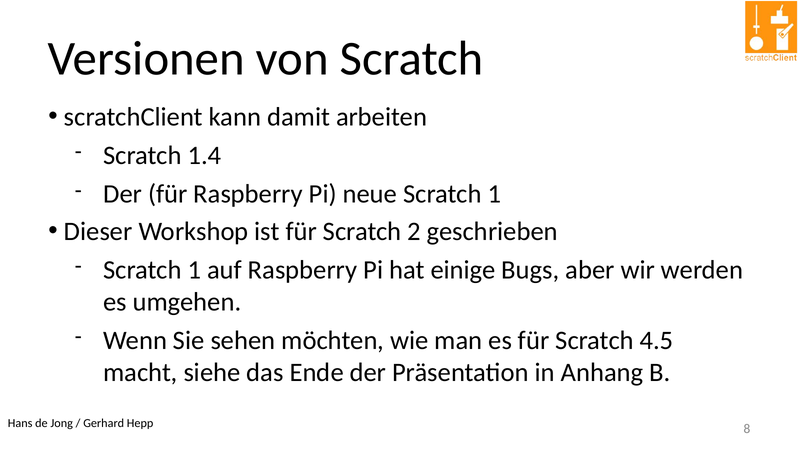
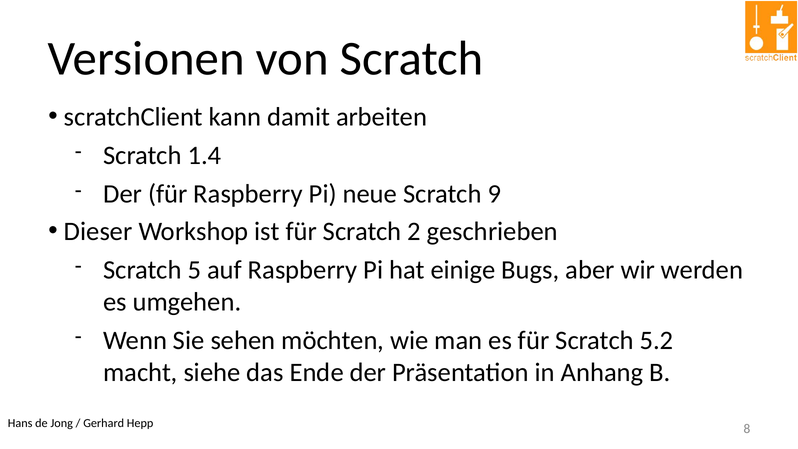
neue Scratch 1: 1 -> 9 (494, 194)
1: 1 -> 5 (194, 270)
4.5: 4.5 -> 5.2 (657, 340)
